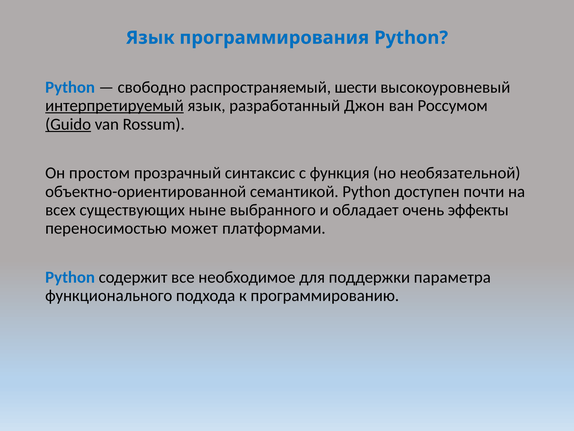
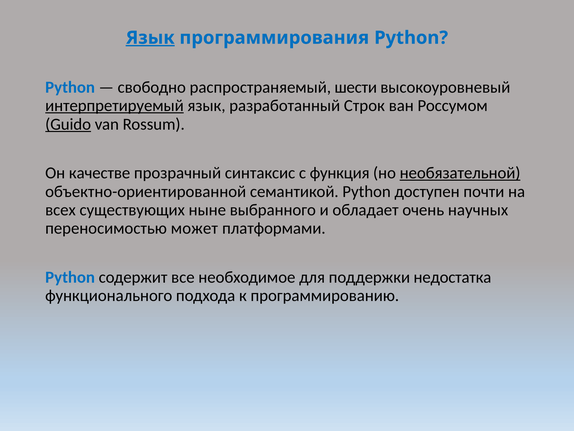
Язык underline: none -> present (150, 38)
Джон: Джон -> Строк (364, 106)
простом: простом -> качестве (100, 173)
необязательной underline: none -> present (460, 173)
эффекты: эффекты -> научных (478, 210)
параметра: параметра -> недостатка (452, 277)
